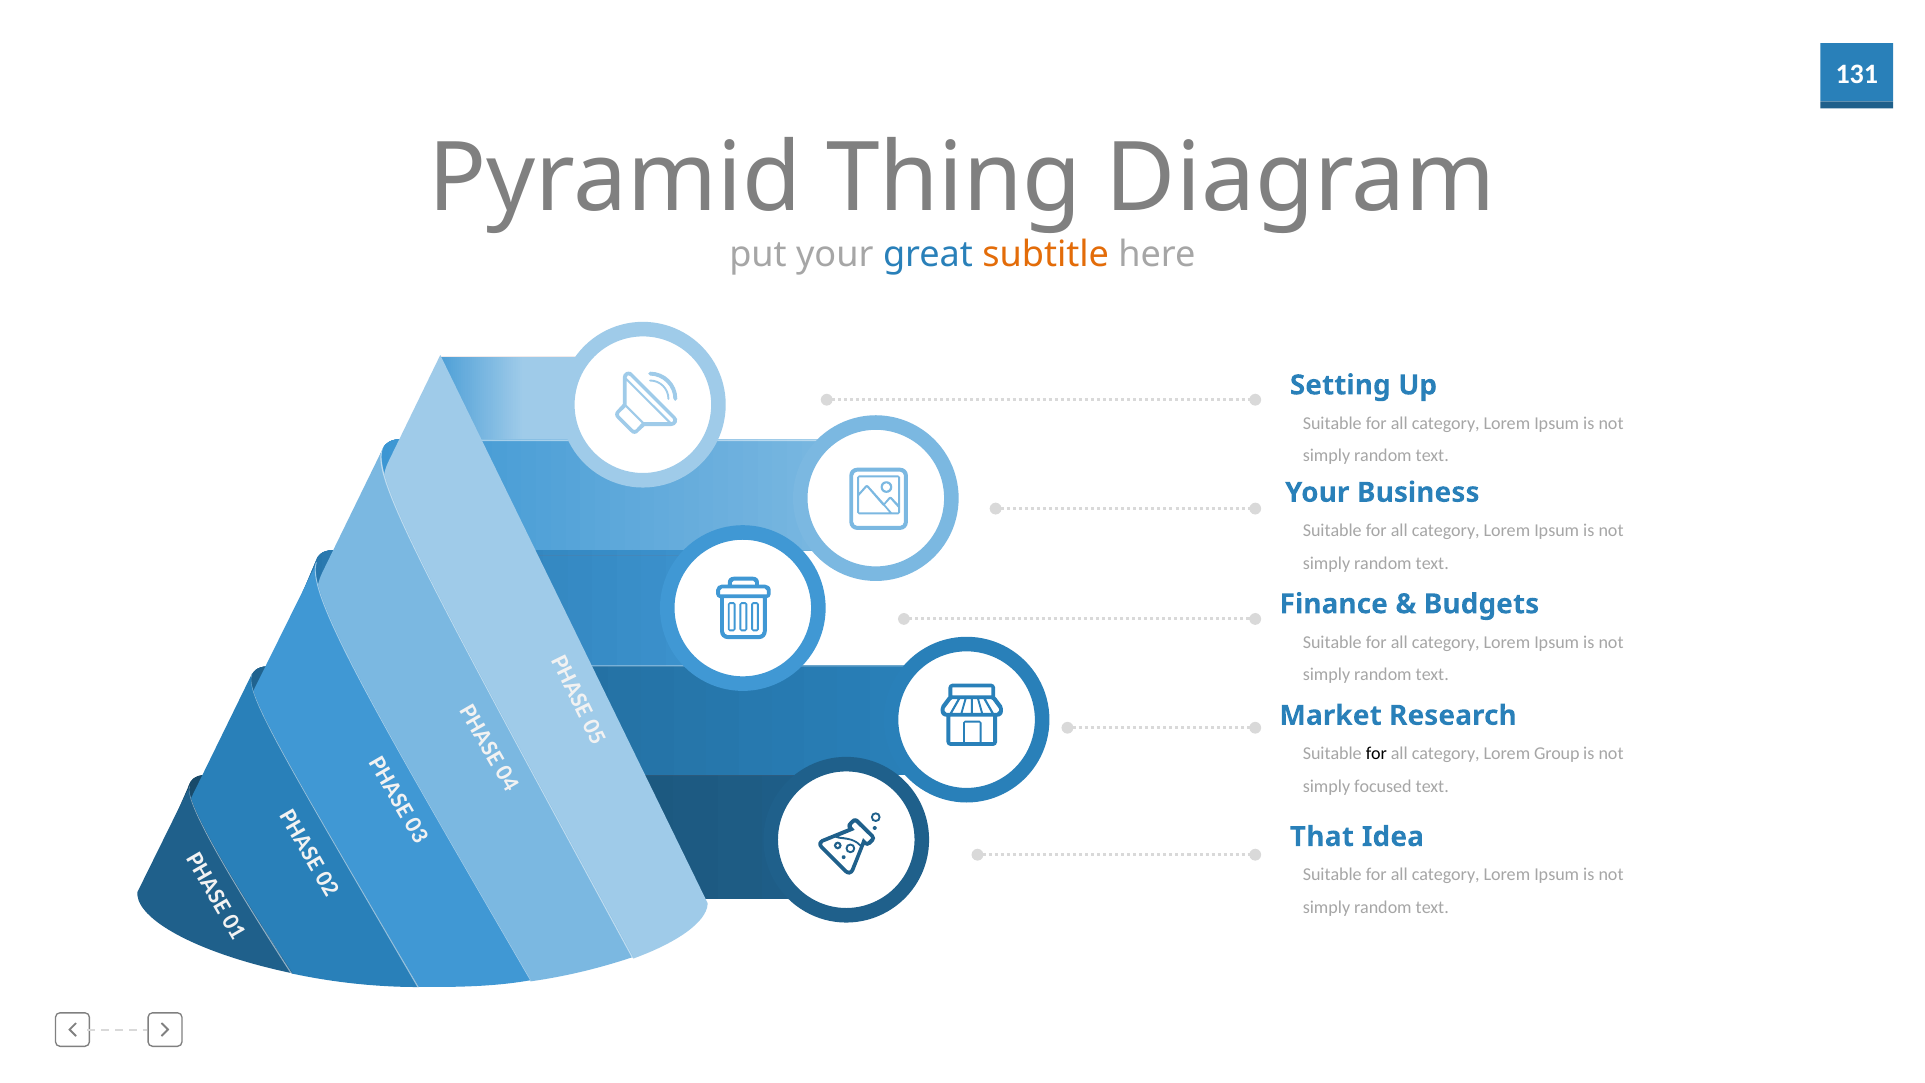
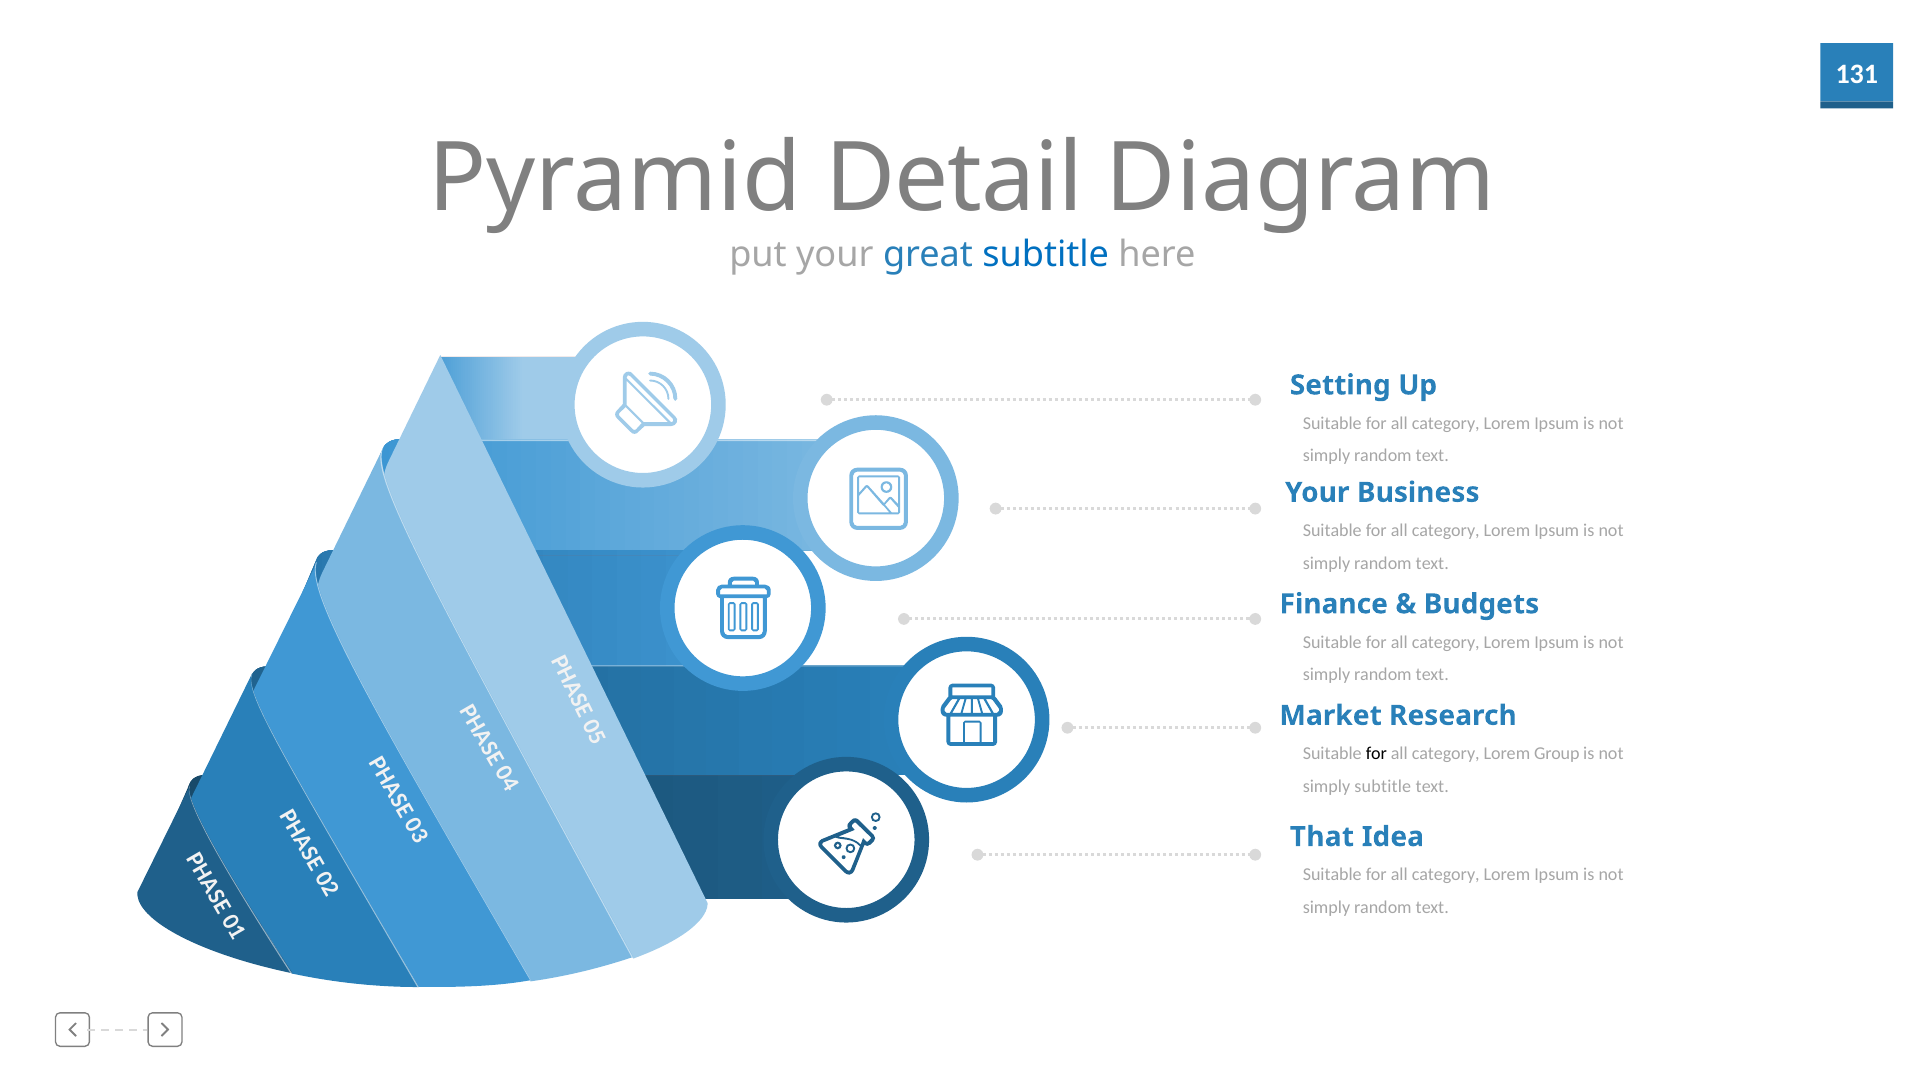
Thing: Thing -> Detail (954, 179)
subtitle colour: orange -> blue (1046, 255)
simply focused: focused -> subtitle (1383, 786)
